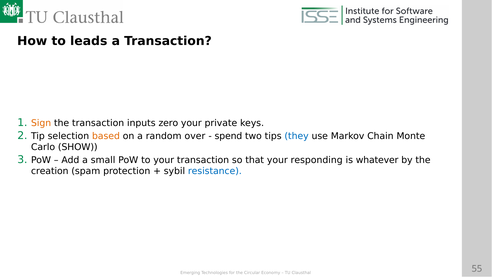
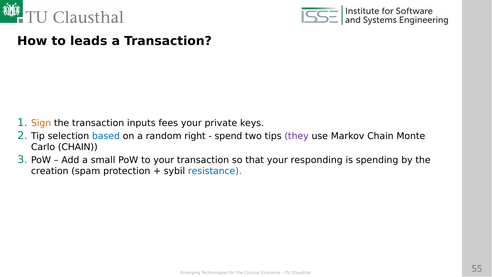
zero: zero -> fees (168, 123)
based colour: orange -> blue (106, 136)
over: over -> right (195, 136)
they colour: blue -> purple (297, 136)
Carlo SHOW: SHOW -> CHAIN (78, 147)
whatever: whatever -> spending (377, 160)
